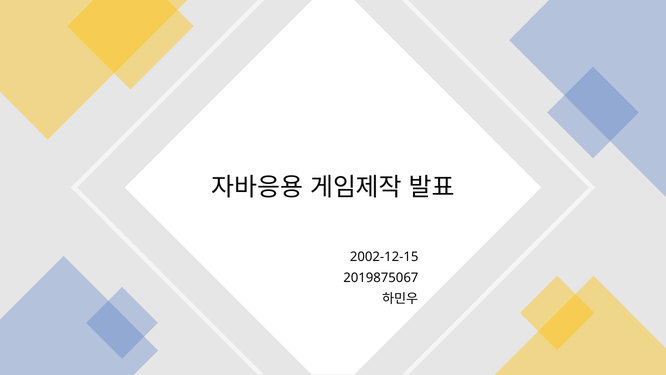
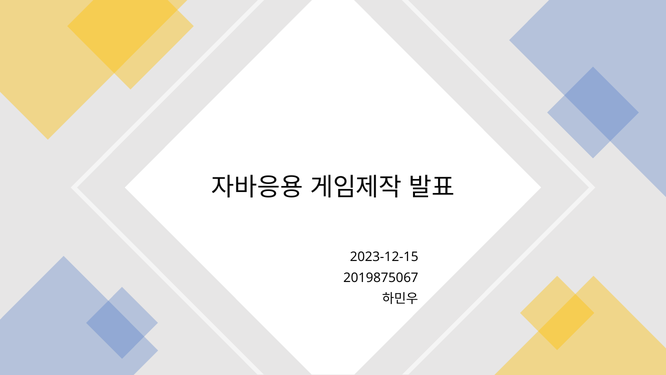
2002-12-15: 2002-12-15 -> 2023-12-15 (384, 256)
